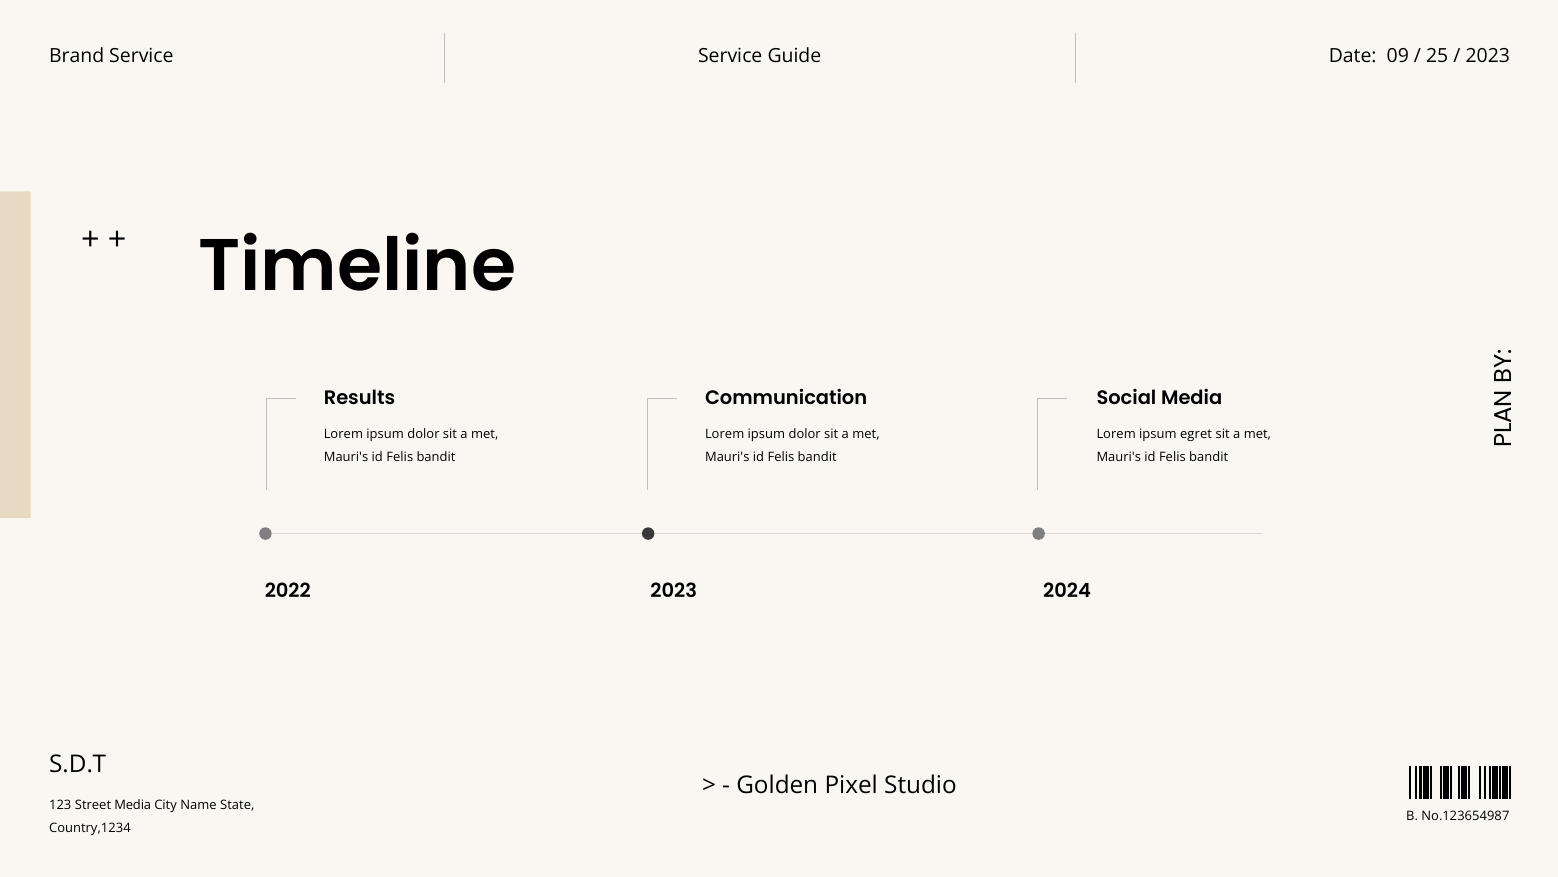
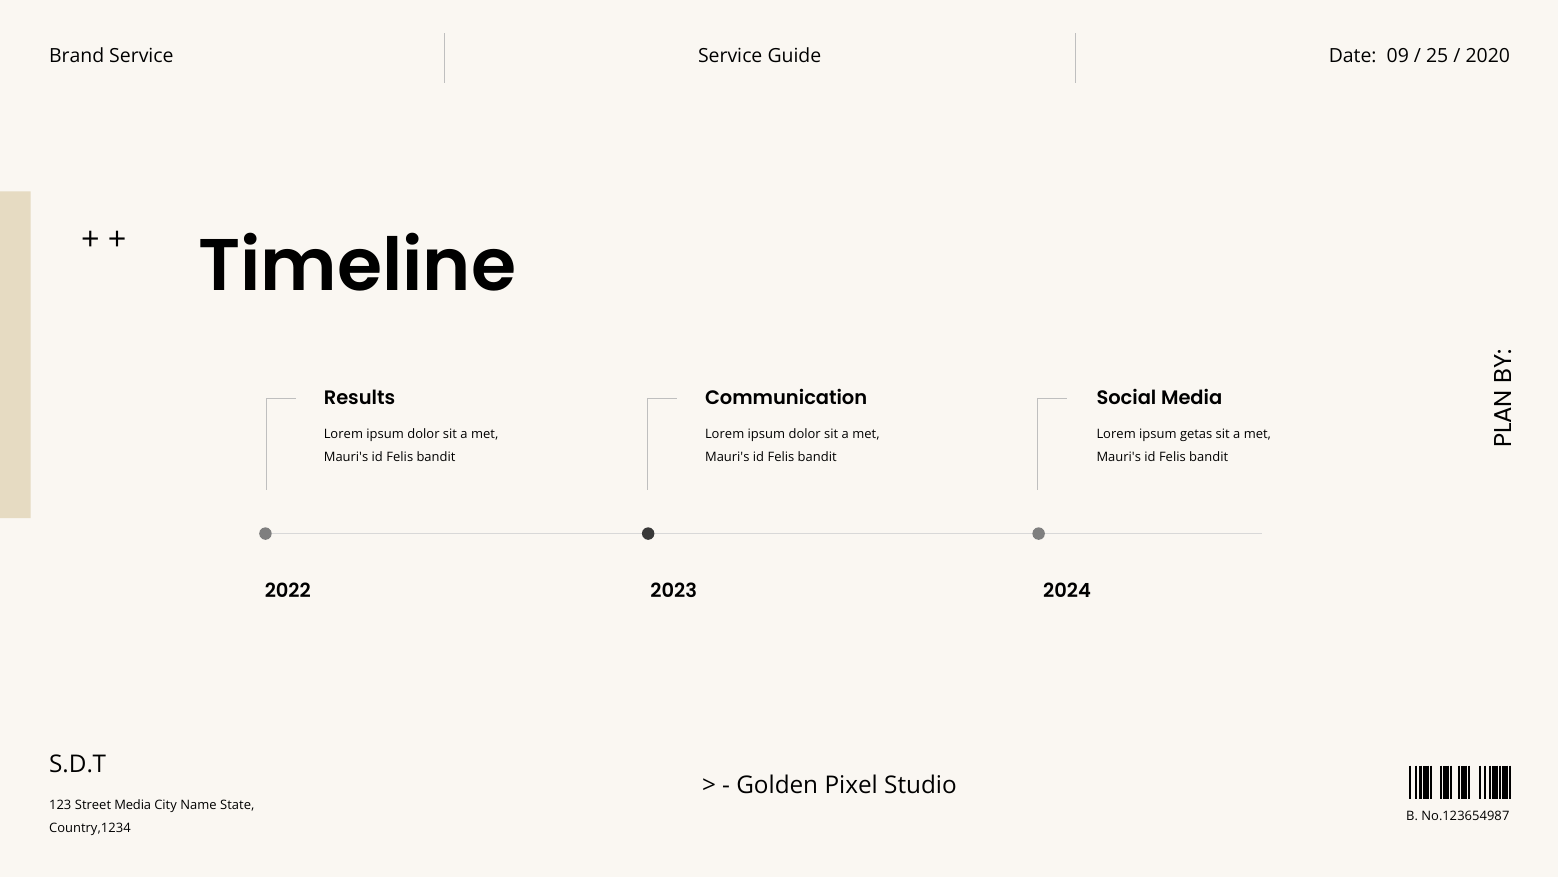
2023: 2023 -> 2020 (1488, 56)
egret: egret -> getas (1196, 434)
